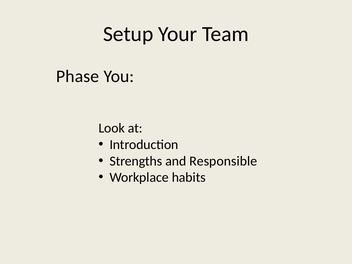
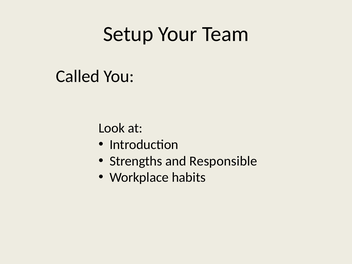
Phase: Phase -> Called (78, 76)
